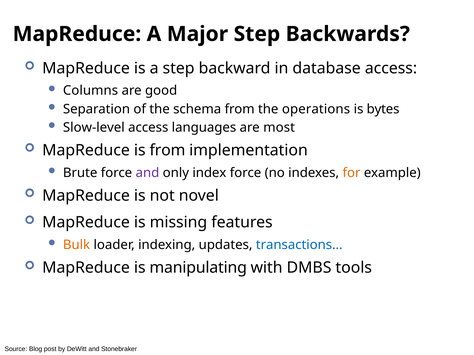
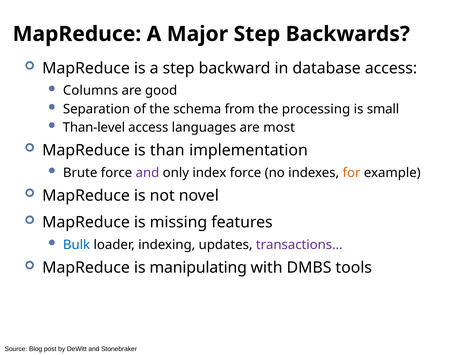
operations: operations -> processing (316, 109)
bytes: bytes -> small (383, 109)
Slow-level: Slow-level -> Than-level (94, 128)
is from: from -> than (167, 150)
Bulk colour: orange -> blue (77, 245)
transactions… colour: blue -> purple (299, 245)
